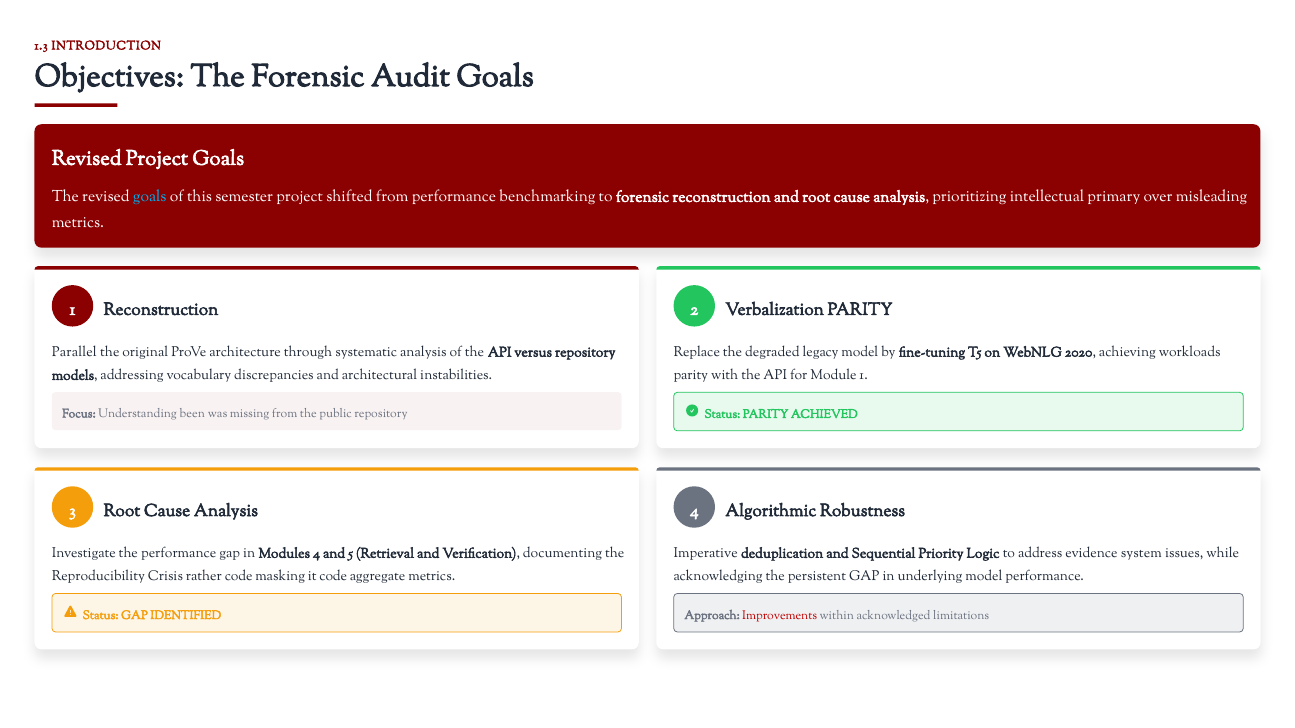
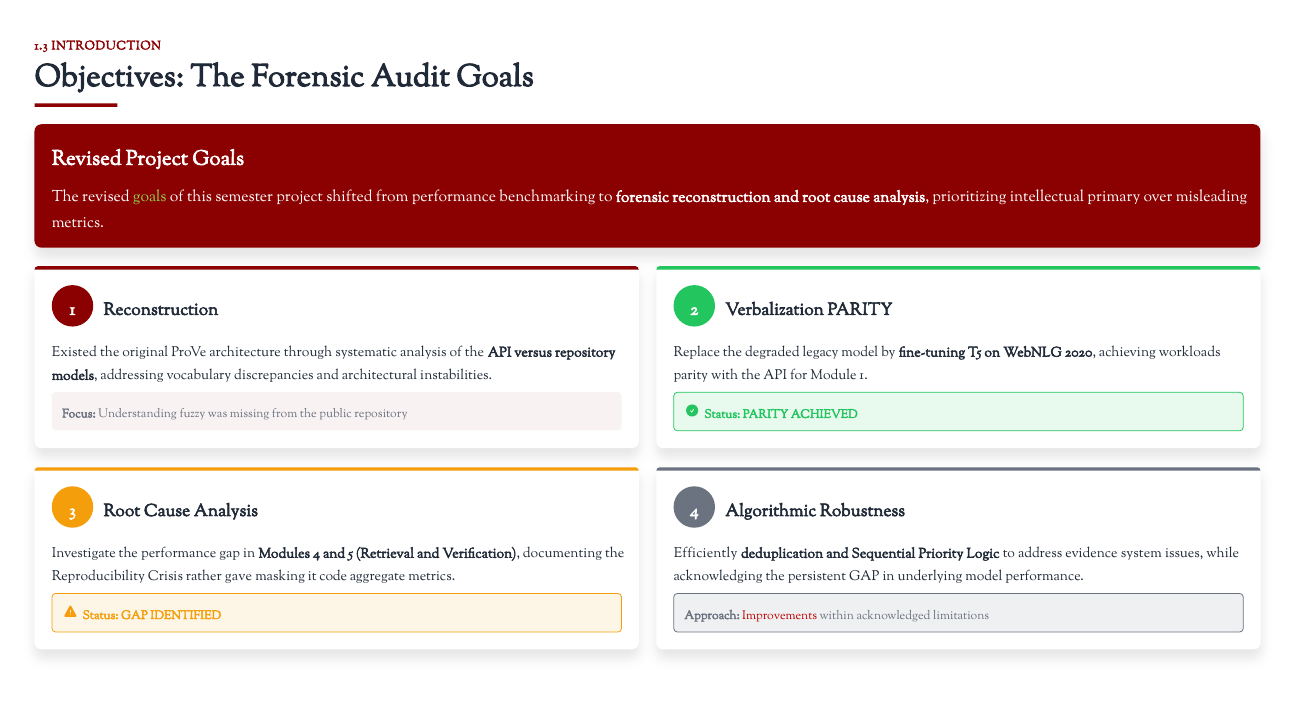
goals colour: light blue -> light green (150, 197)
Parallel: Parallel -> Existed (74, 352)
been: been -> fuzzy (193, 414)
Imperative: Imperative -> Efficiently (706, 553)
rather code: code -> gave (239, 577)
